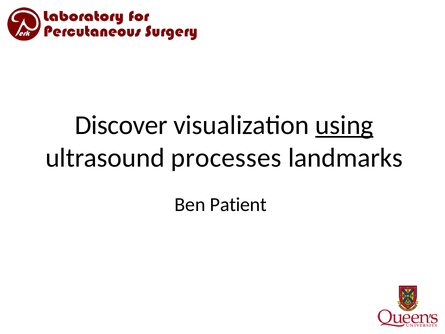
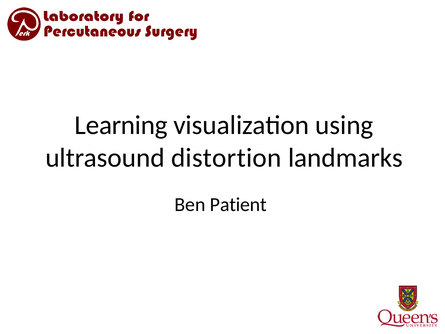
Discover: Discover -> Learning (121, 125)
using underline: present -> none (344, 125)
processes: processes -> distortion (226, 158)
